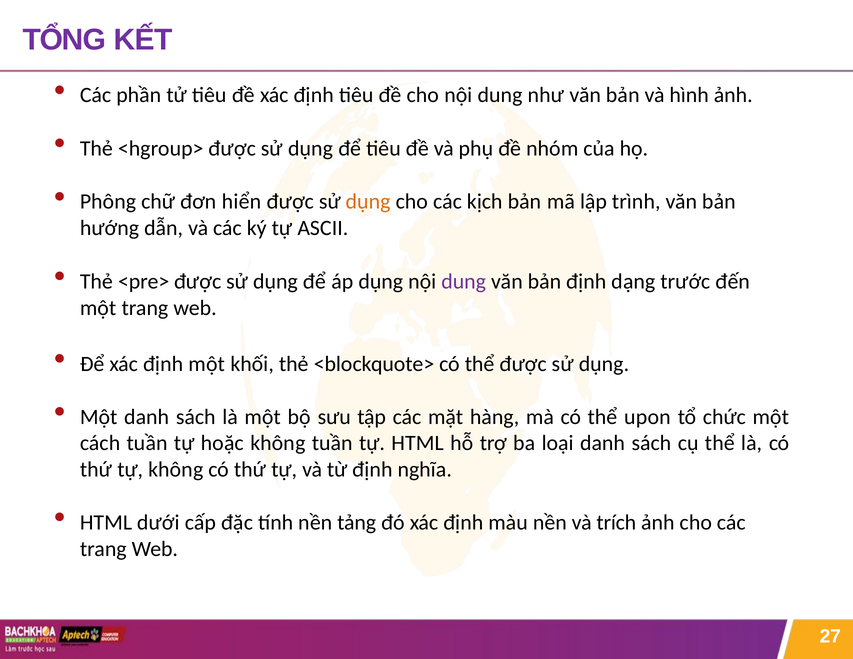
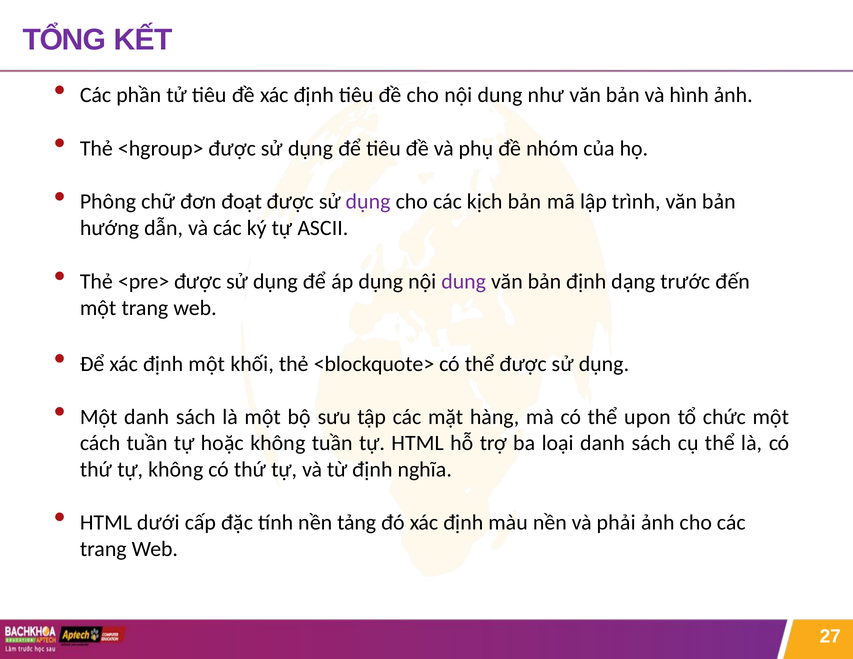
hiển: hiển -> đoạt (242, 202)
dụng colour: orange -> purple (368, 202)
trích: trích -> phải (616, 523)
